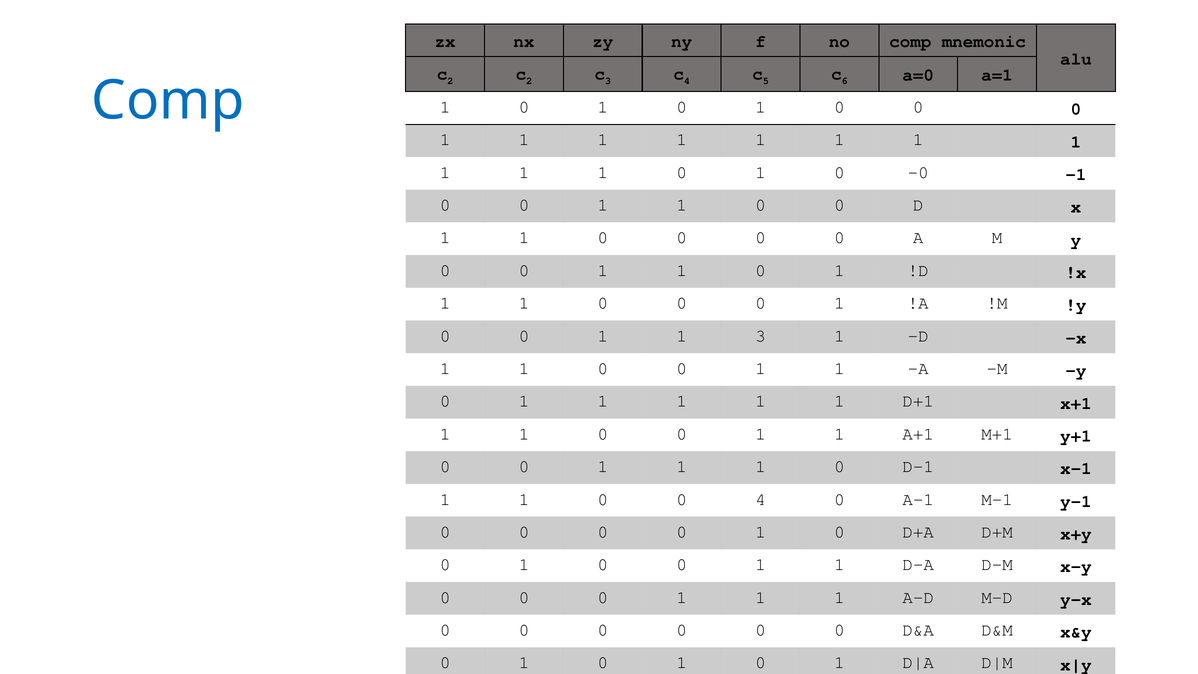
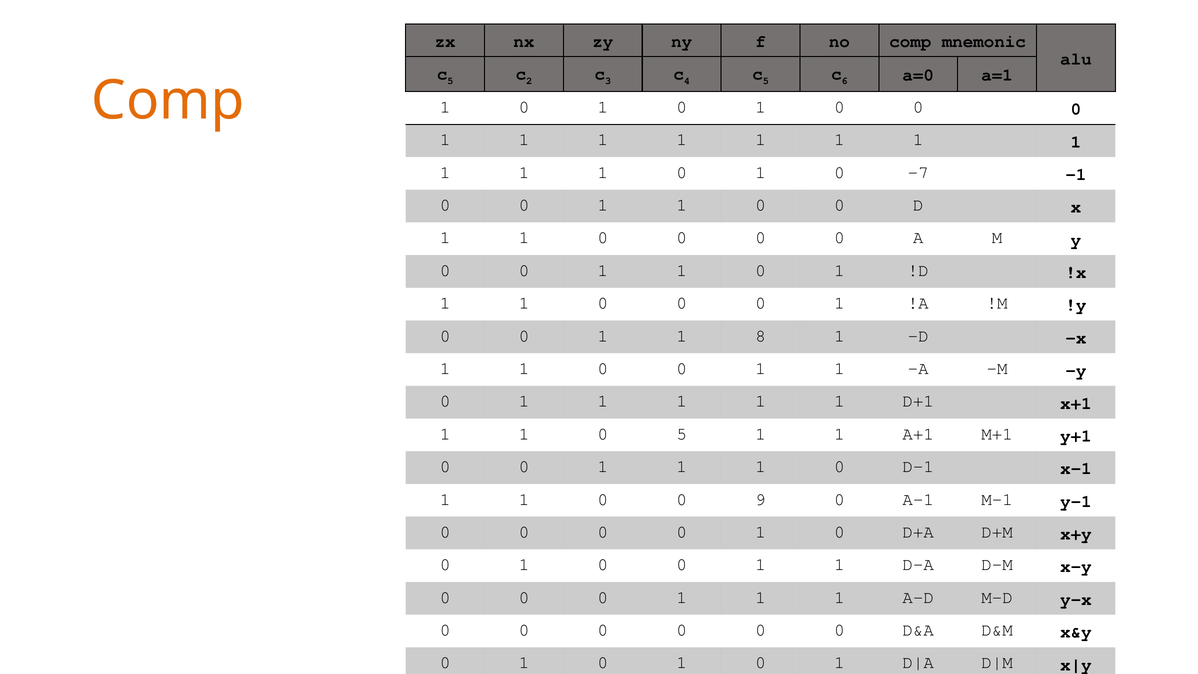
2: 2 -> 5 (450, 81)
Comp colour: blue -> orange (168, 101)
-0: -0 -> -7 (918, 172)
1 3: 3 -> 8 (761, 336)
0: 0 -> 5 (682, 434)
0 4: 4 -> 9 (761, 499)
